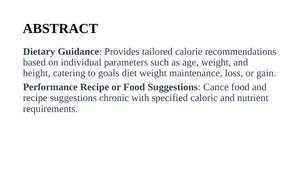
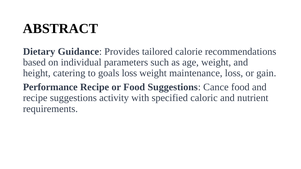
goals diet: diet -> loss (129, 73)
chronic: chronic -> activity (114, 98)
